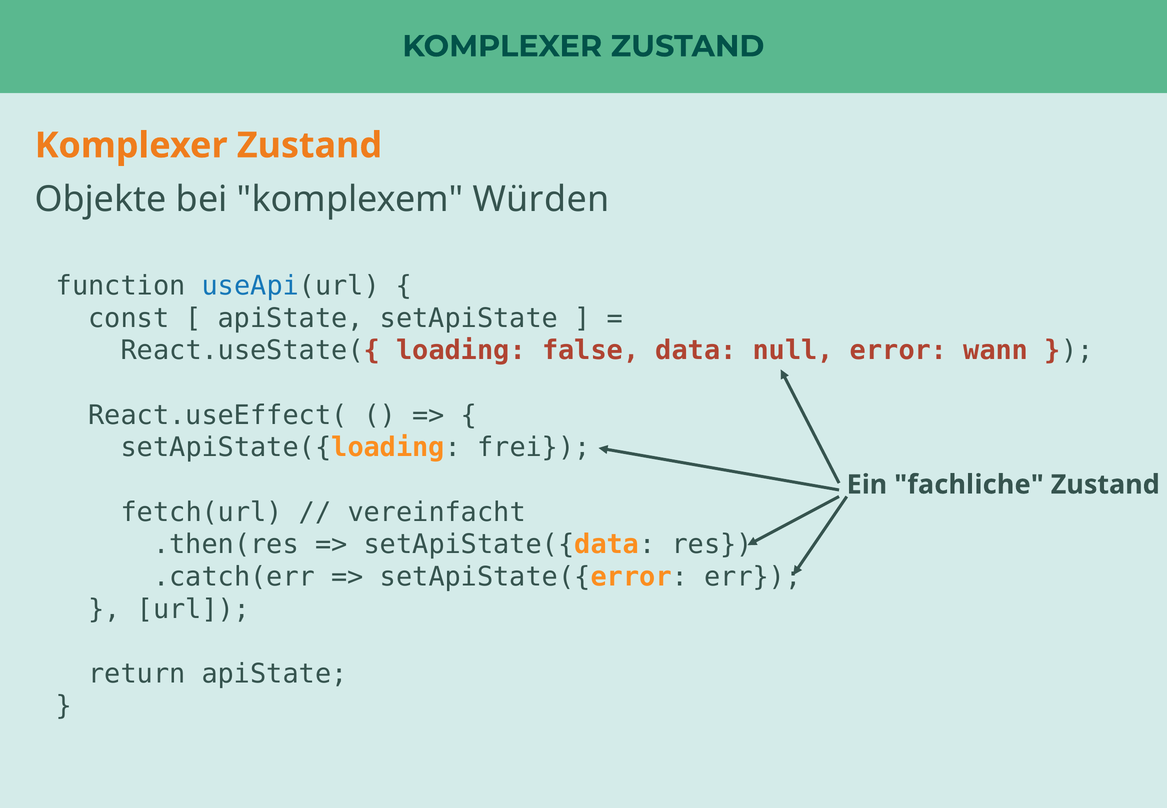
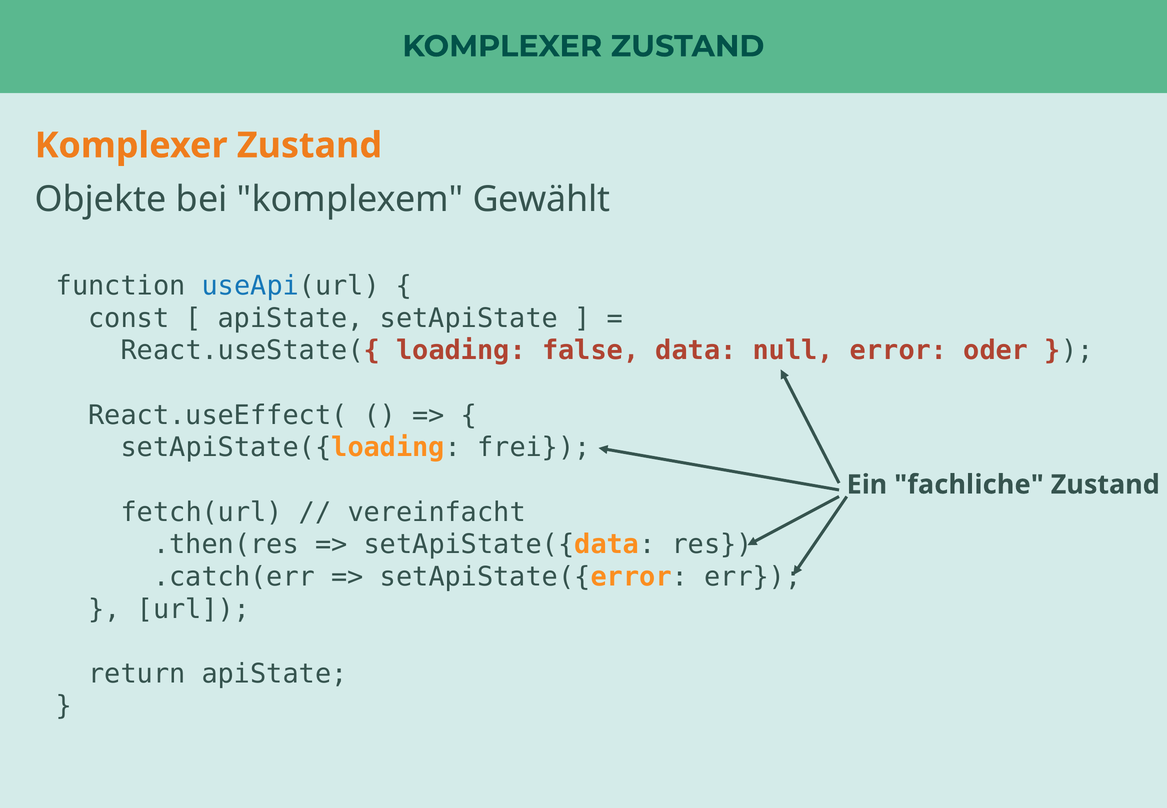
Würden: Würden -> Gewählt (541, 199)
wann: wann -> oder (996, 351)
